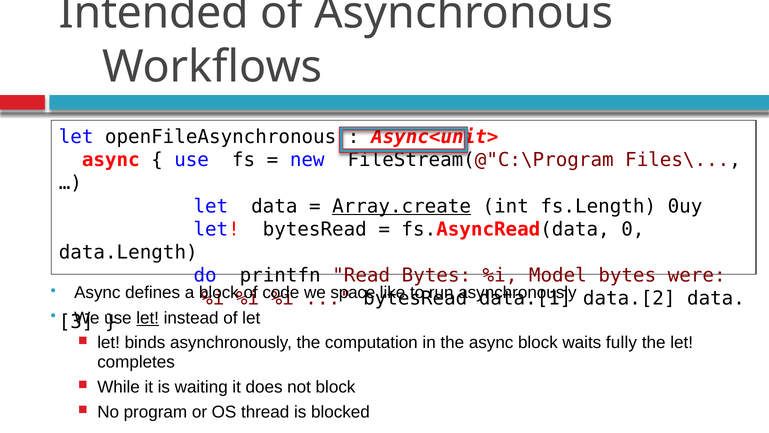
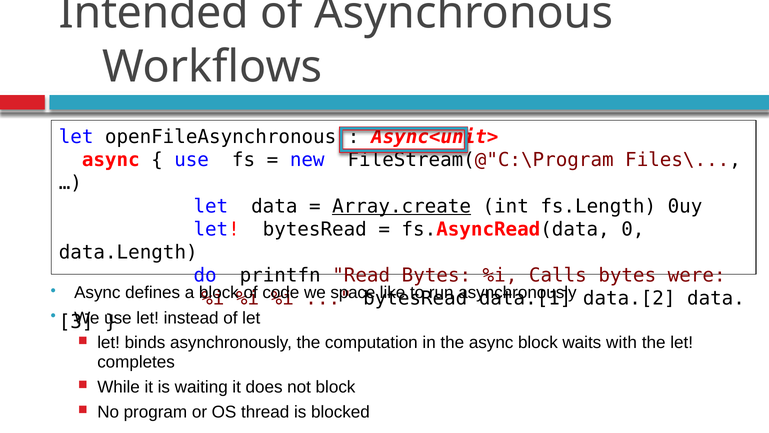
Model: Model -> Calls (558, 275)
let underline: present -> none (148, 318)
fully: fully -> with (621, 342)
